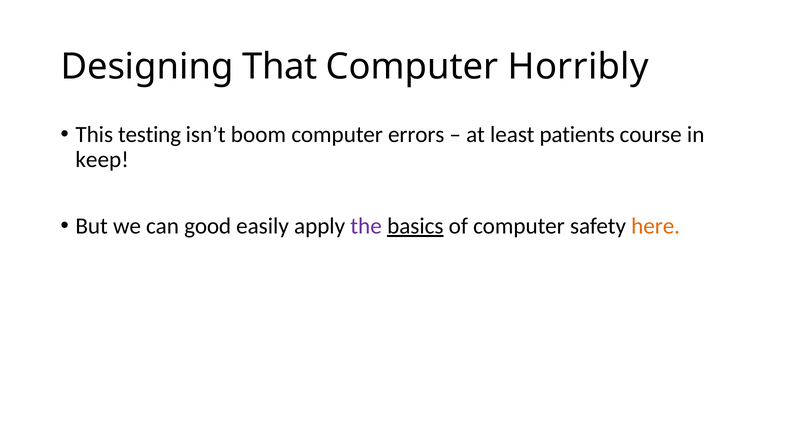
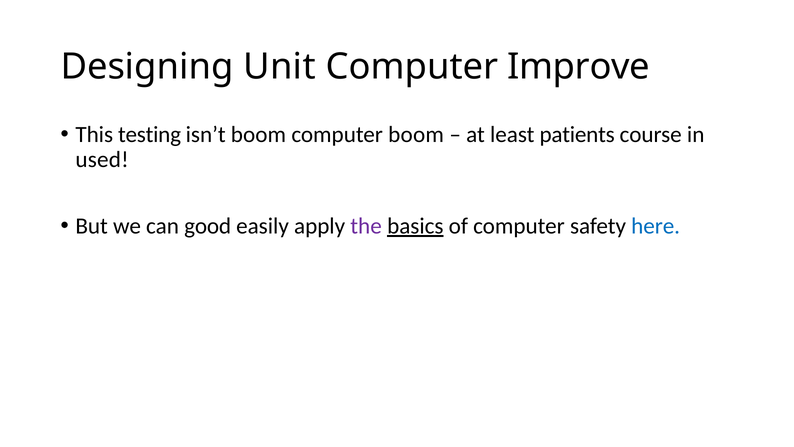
That: That -> Unit (279, 67)
Horribly: Horribly -> Improve (579, 67)
computer errors: errors -> boom (416, 134)
keep: keep -> used (102, 159)
here colour: orange -> blue (656, 226)
